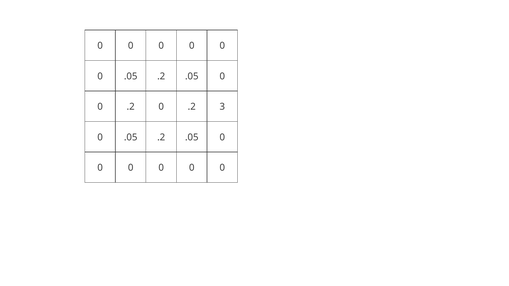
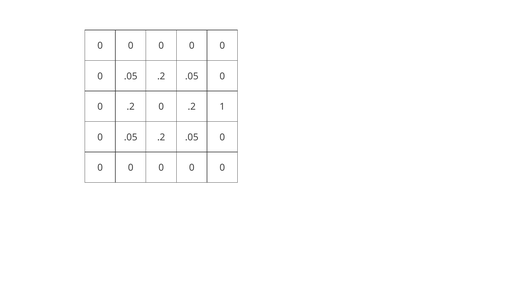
3: 3 -> 1 (222, 107)
